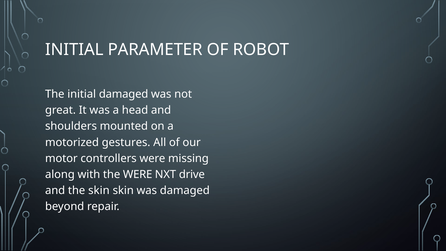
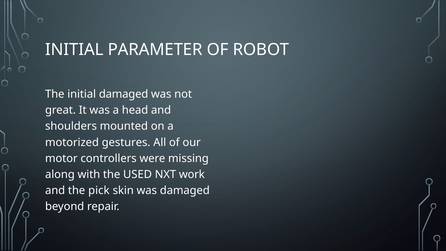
the WERE: WERE -> USED (138, 174)
drive: drive -> work (192, 174)
the skin: skin -> pick (99, 190)
